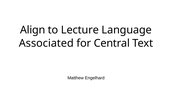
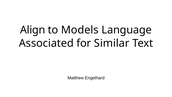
Lecture: Lecture -> Models (80, 30)
Central: Central -> Similar (112, 43)
